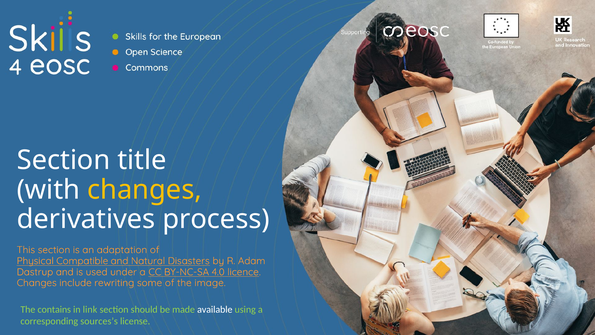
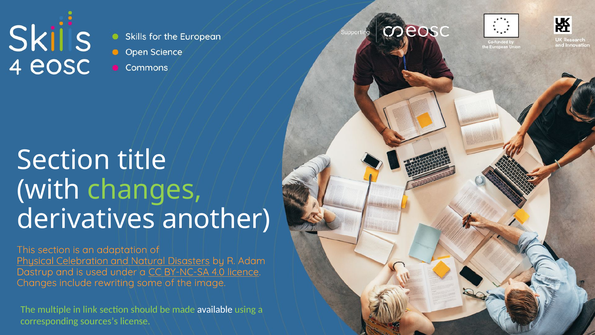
changes colour: yellow -> light green (144, 190)
process: process -> another (216, 219)
Compatible: Compatible -> Celebration (82, 261)
contains: contains -> multiple (54, 309)
